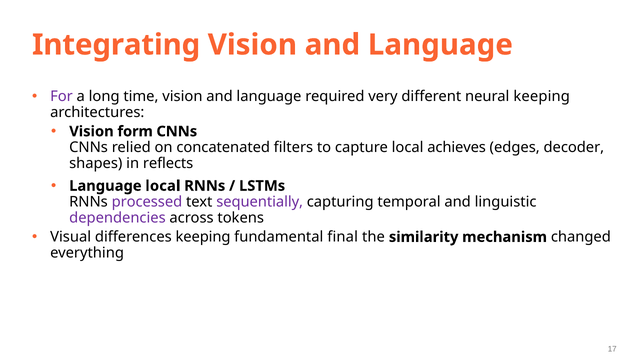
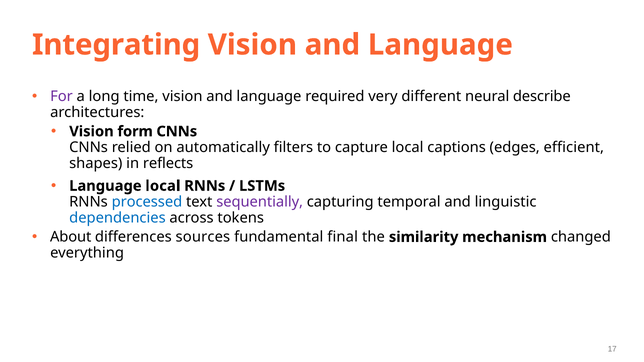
neural keeping: keeping -> describe (542, 96)
concatenated: concatenated -> automatically (223, 147)
achieves: achieves -> captions (457, 147)
decoder: decoder -> efficient (574, 147)
processed colour: purple -> blue (147, 202)
dependencies colour: purple -> blue (117, 218)
Visual: Visual -> About (71, 237)
differences keeping: keeping -> sources (203, 237)
